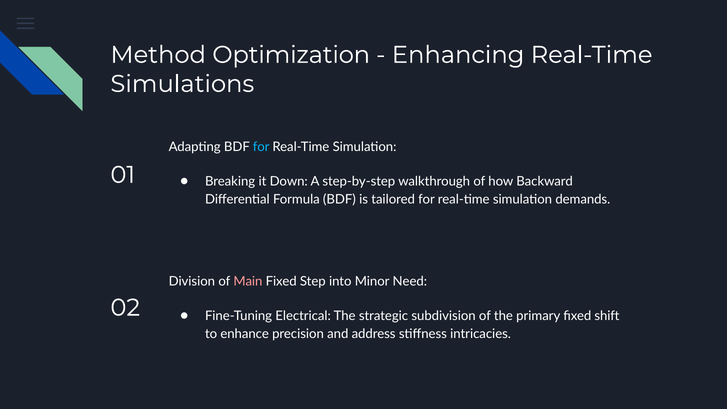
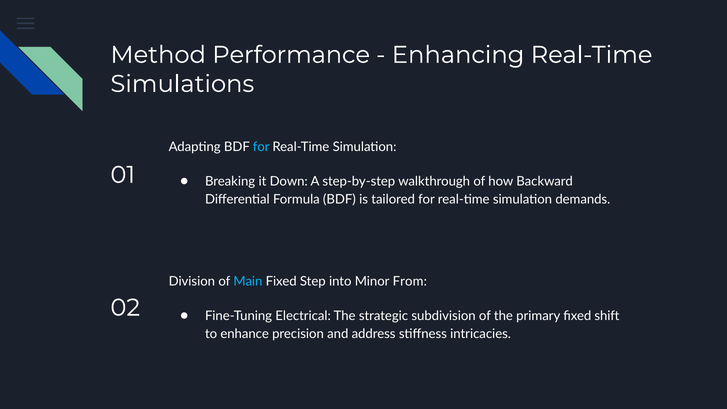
Optimization: Optimization -> Performance (291, 55)
Main colour: pink -> light blue (248, 281)
Need: Need -> From (410, 281)
